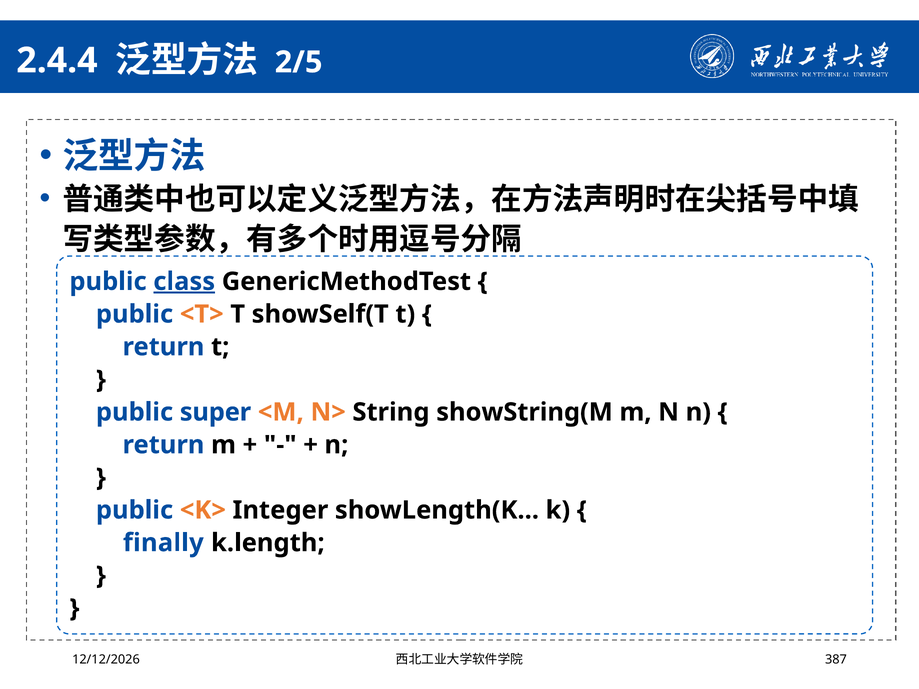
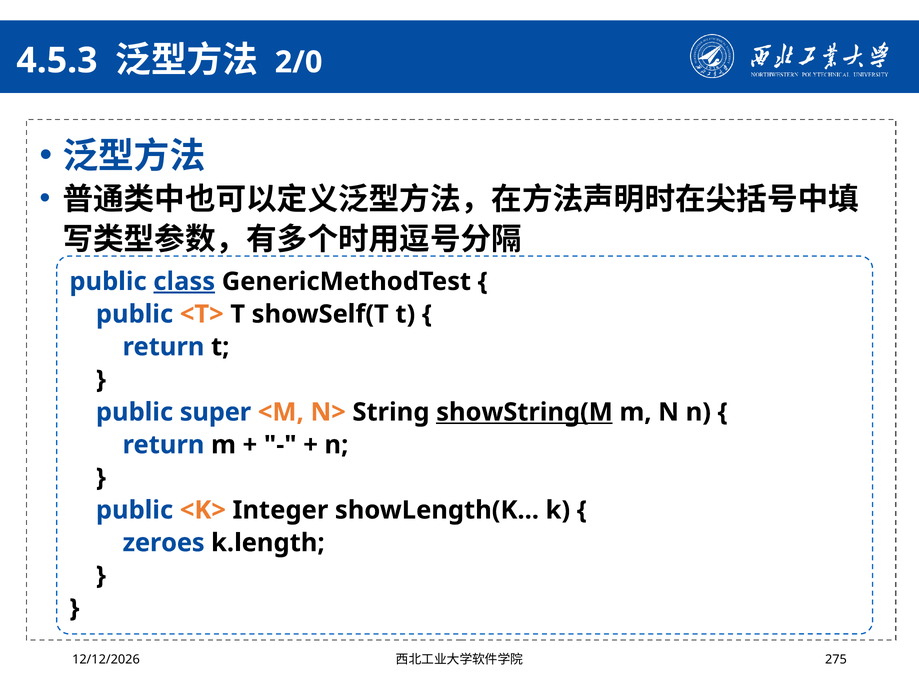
2.4.4: 2.4.4 -> 4.5.3 (57, 61)
2/5: 2/5 -> 2/0 (299, 62)
showString(M underline: none -> present (524, 412)
finally: finally -> zeroes (164, 543)
387: 387 -> 275 (836, 660)
